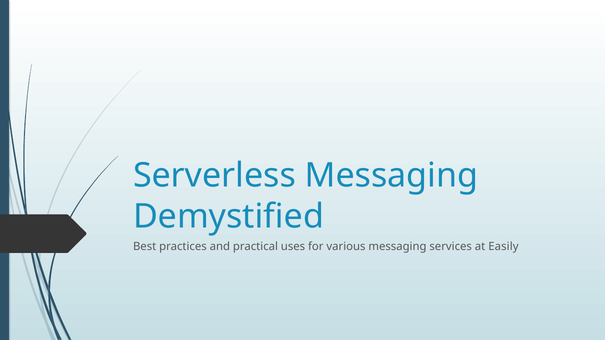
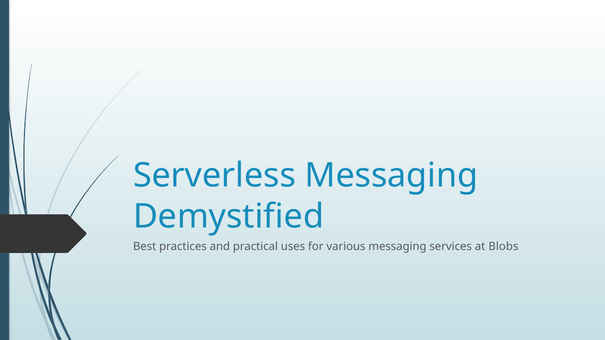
Easily: Easily -> Blobs (503, 247)
